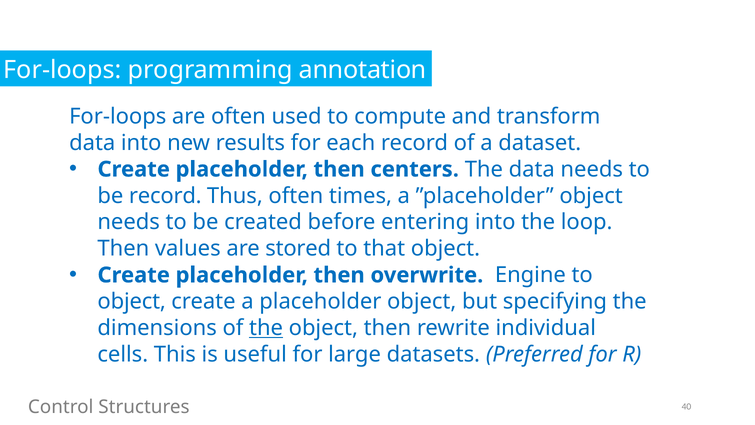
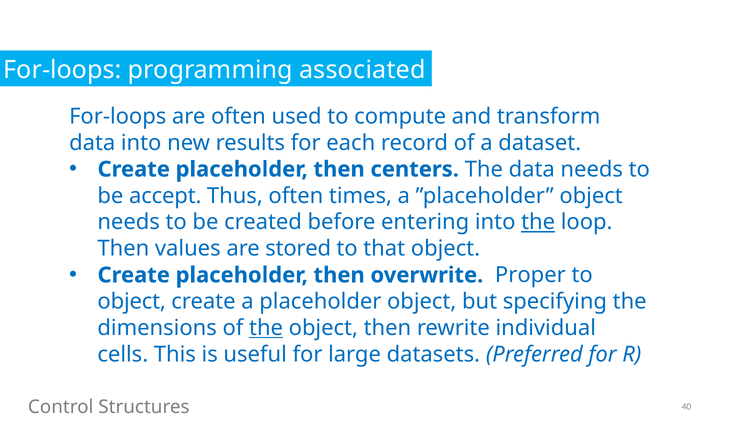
annotation: annotation -> associated (362, 70)
be record: record -> accept (165, 196)
the underline: none -> present (538, 222)
Engine: Engine -> Proper (530, 275)
